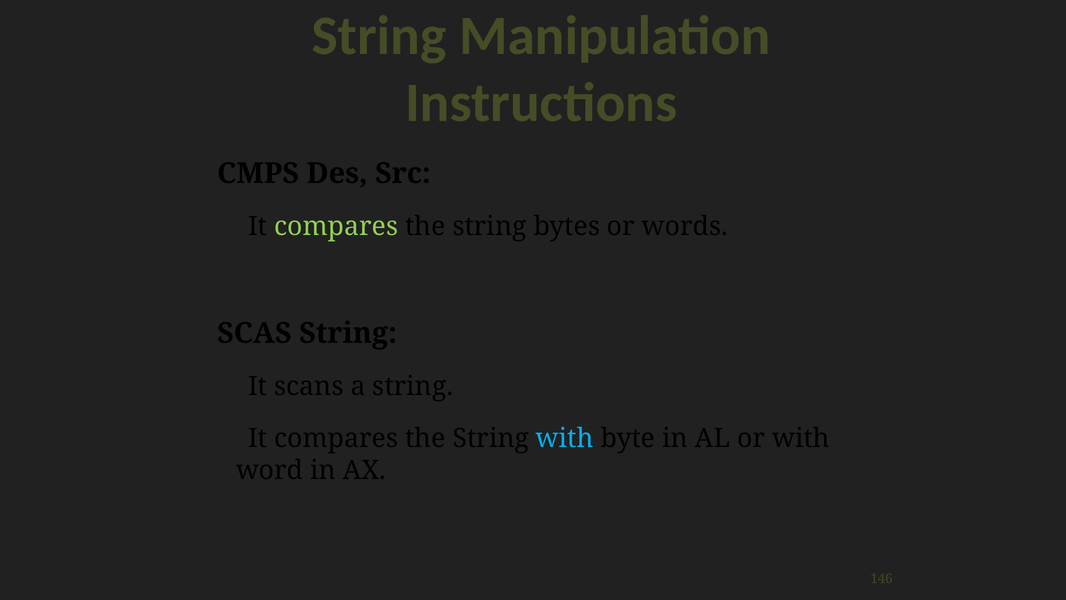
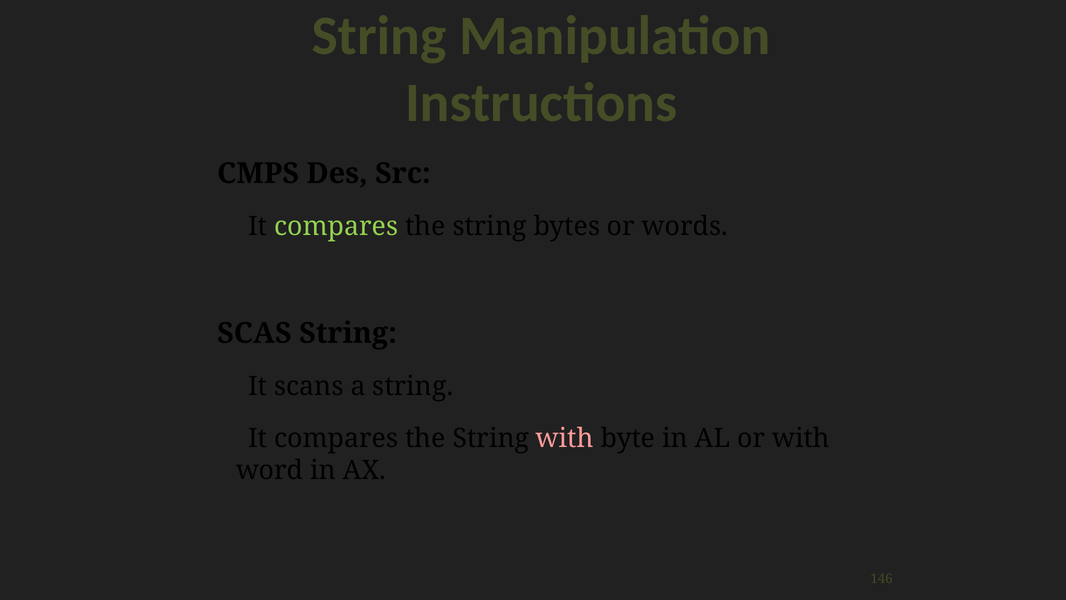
with colour: light blue -> pink (565, 438)
